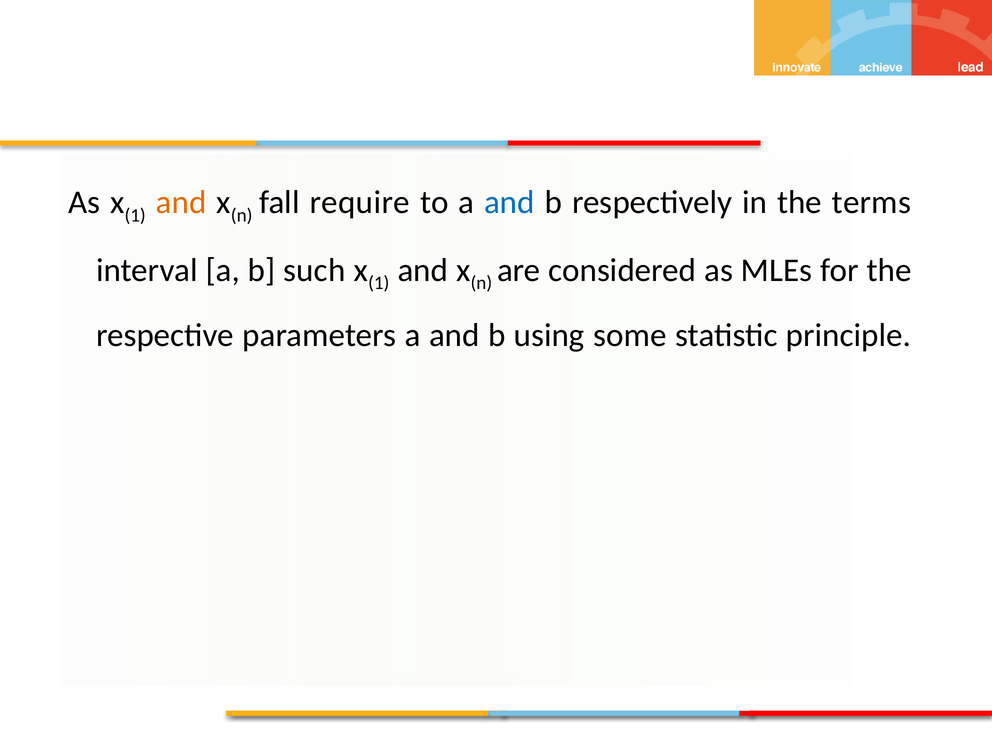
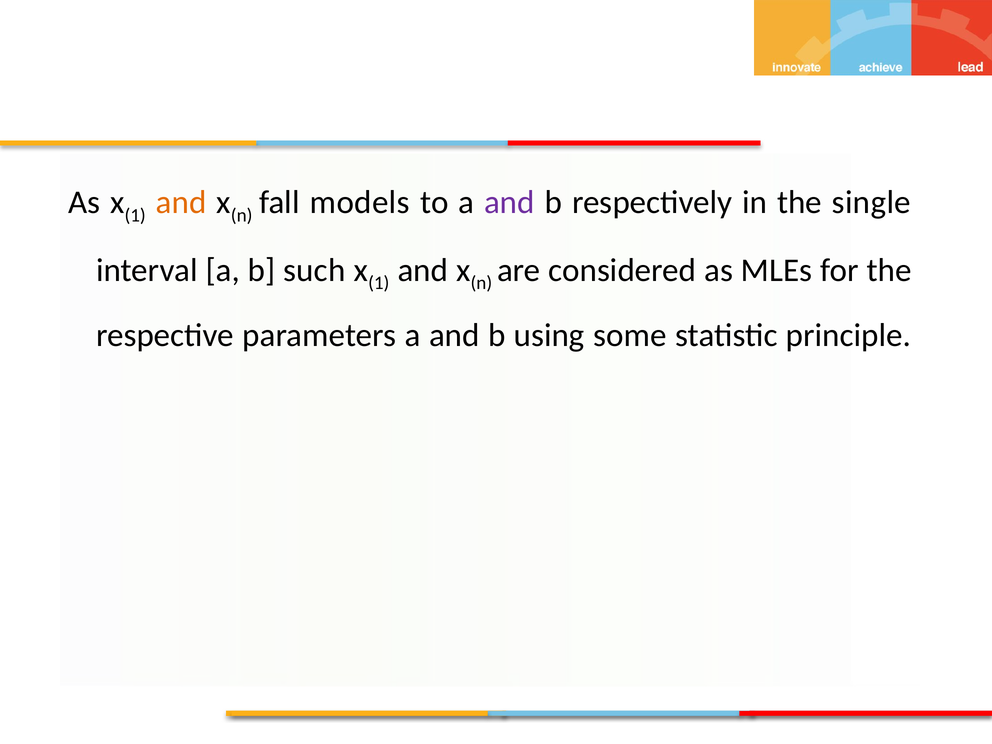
require: require -> models (360, 202)
and colour: blue -> purple (509, 202)
terms: terms -> single (871, 202)
